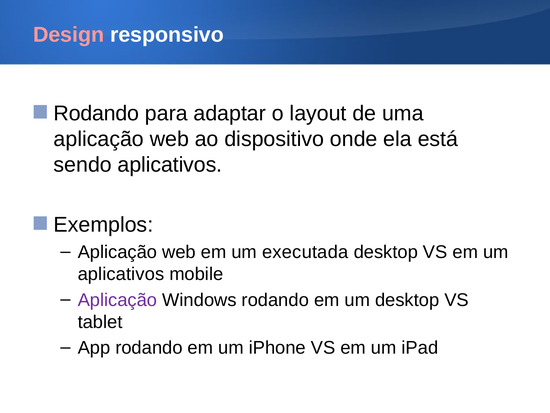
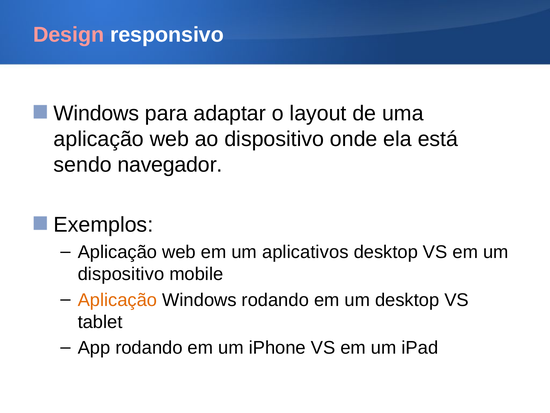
Rodando: Rodando -> Windows (96, 113)
sendo aplicativos: aplicativos -> navegador (170, 165)
executada: executada -> aplicativos (305, 252)
aplicativos: aplicativos -> dispositivo (121, 274)
Aplicação colour: purple -> orange (117, 300)
